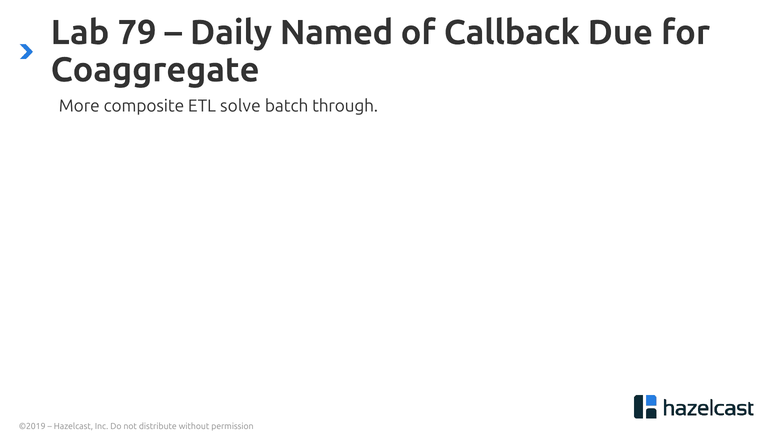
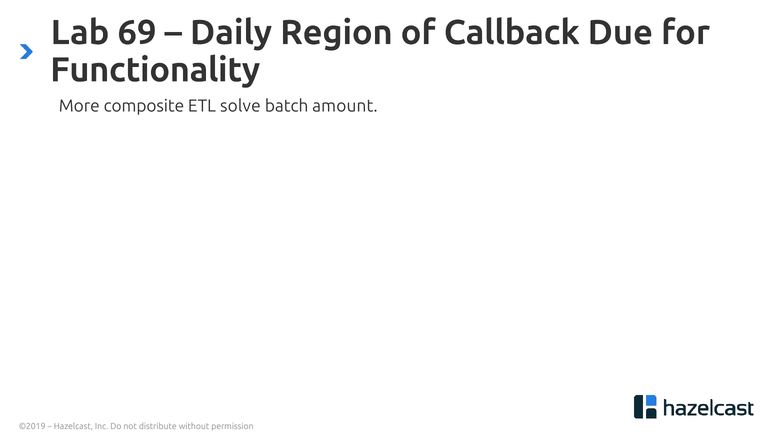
79: 79 -> 69 (137, 33)
Named: Named -> Region (336, 33)
Coaggregate: Coaggregate -> Functionality (155, 70)
through: through -> amount (345, 106)
